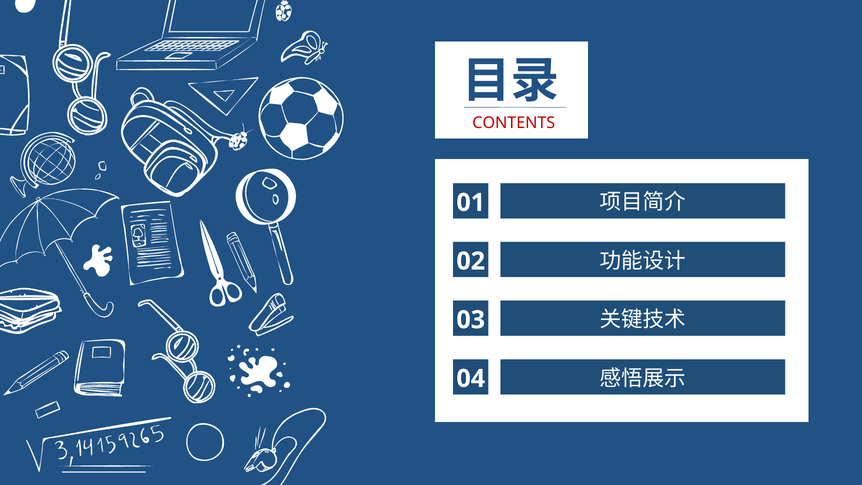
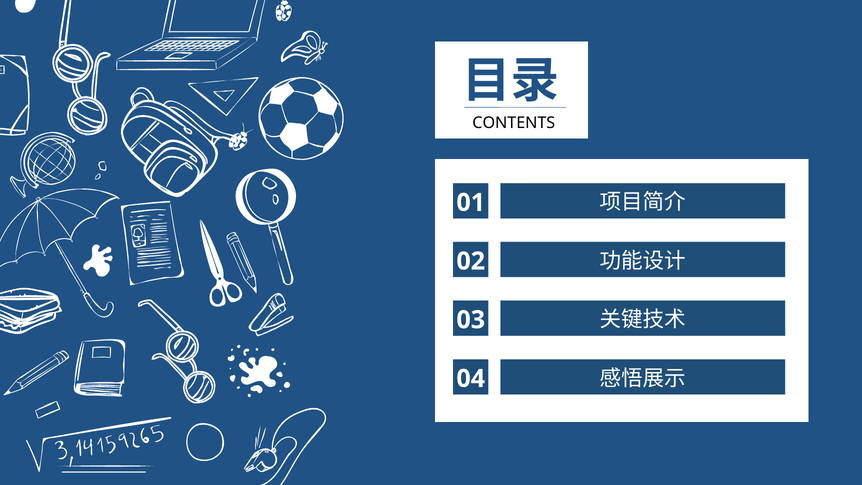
CONTENTS colour: red -> black (514, 123)
